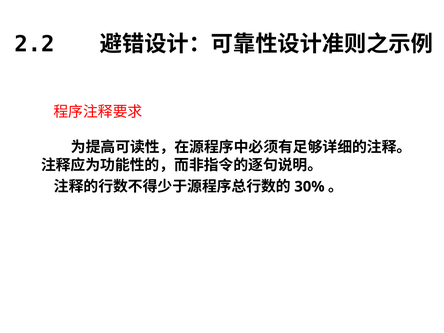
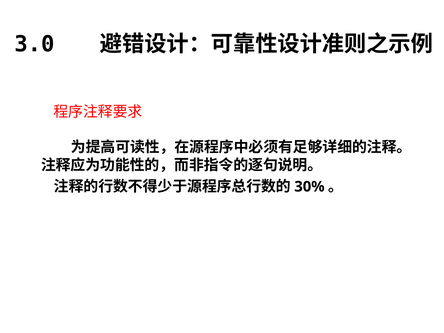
2.2: 2.2 -> 3.0 (35, 44)
